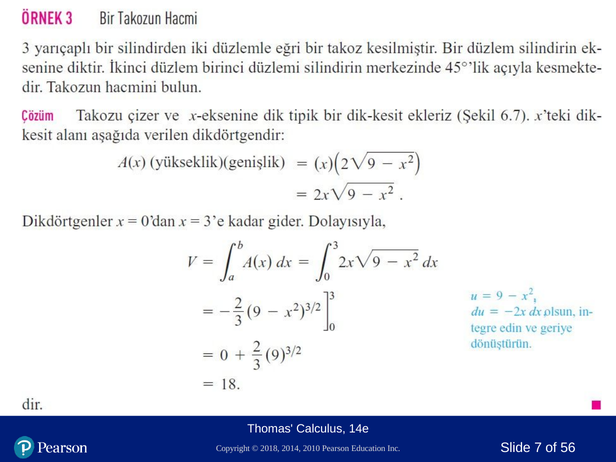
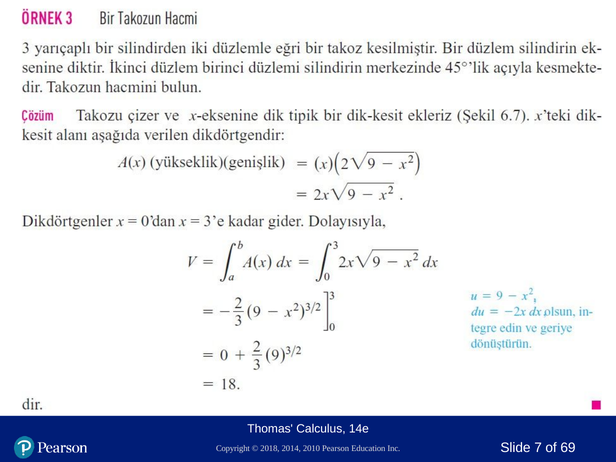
56: 56 -> 69 (568, 448)
